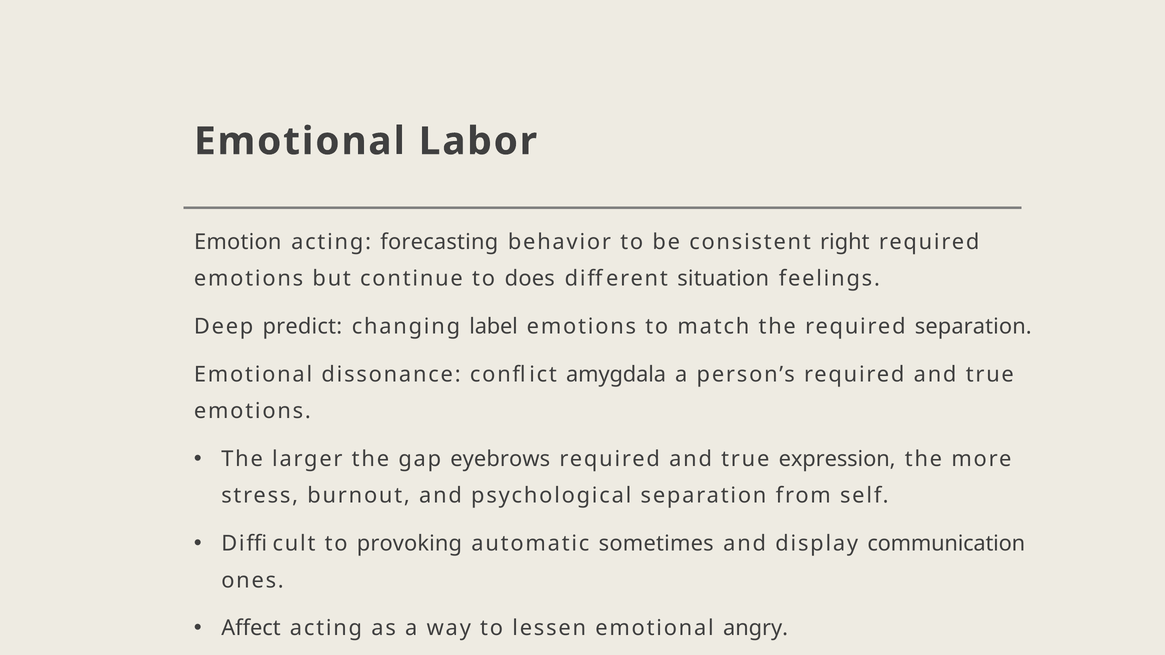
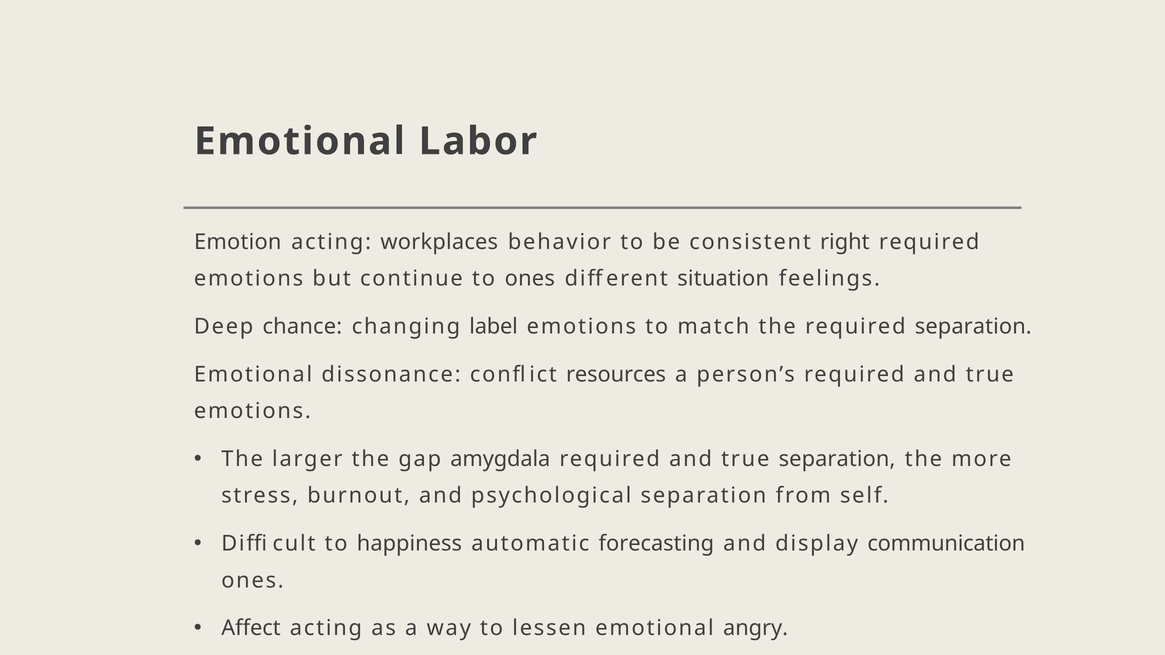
forecasting: forecasting -> workplaces (439, 242)
to does: does -> ones (530, 279)
predict: predict -> chance (302, 327)
amygdala: amygdala -> resources (616, 375)
eyebrows: eyebrows -> amygdala (500, 459)
true expression: expression -> separation (837, 459)
provoking: provoking -> happiness (409, 544)
sometimes: sometimes -> forecasting (656, 544)
